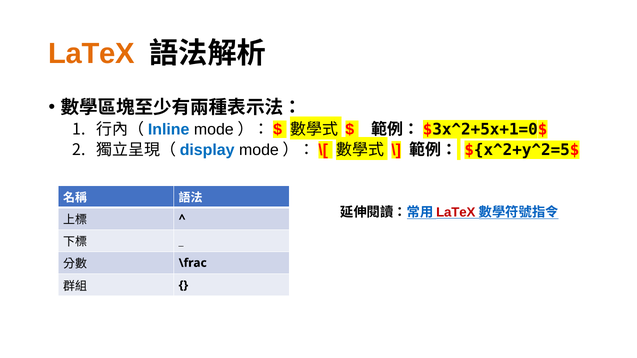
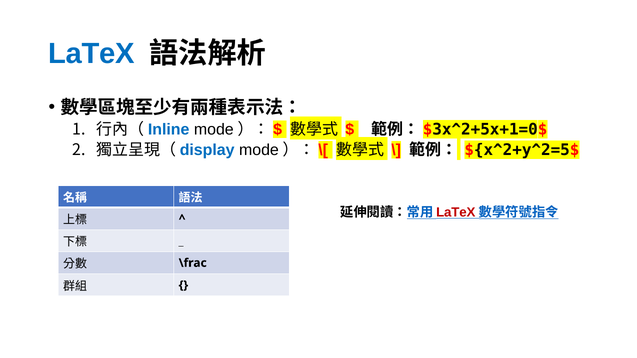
LaTeX colour: orange -> blue (91, 54)
